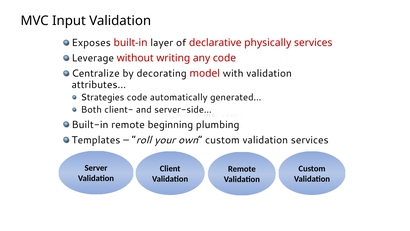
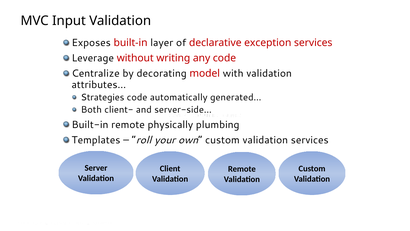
physically: physically -> exception (268, 43)
beginning: beginning -> physically (170, 124)
